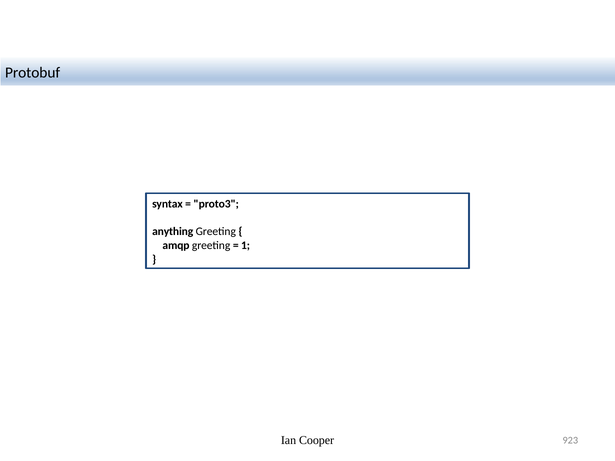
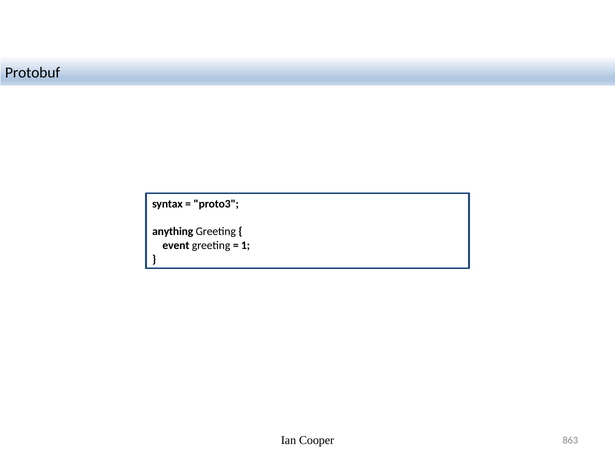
amqp: amqp -> event (176, 246)
923: 923 -> 863 (570, 440)
